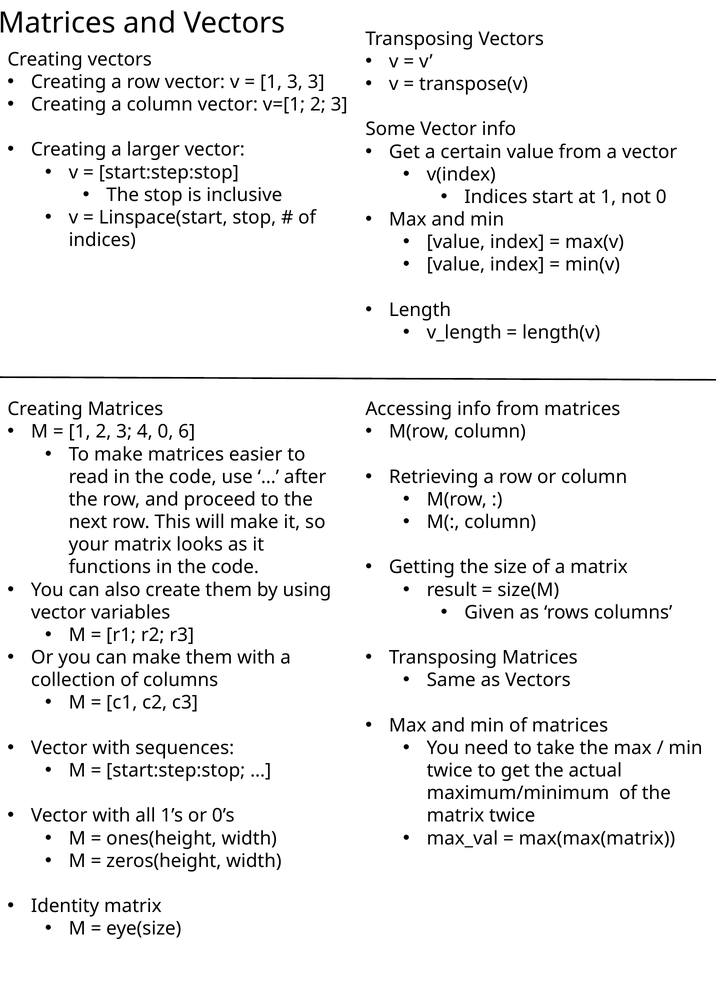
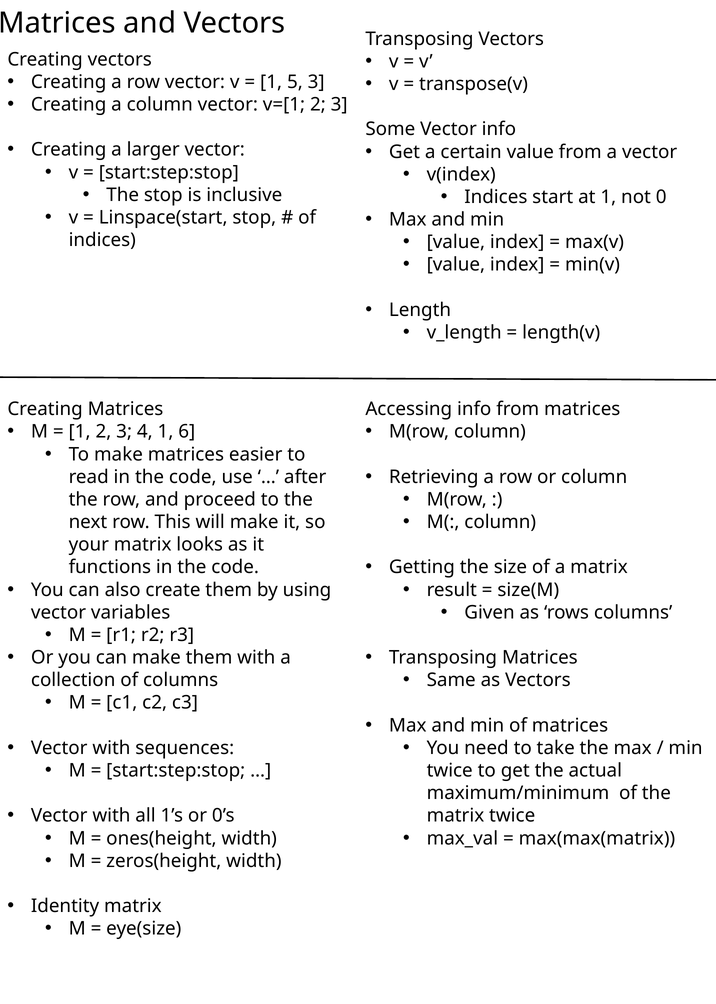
1 3: 3 -> 5 (295, 82)
4 0: 0 -> 1 (166, 432)
